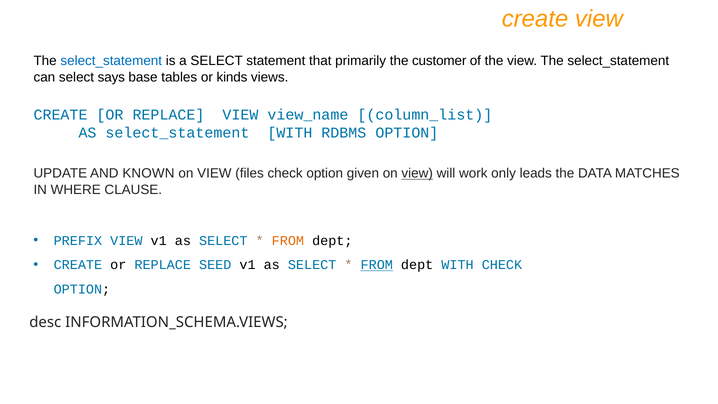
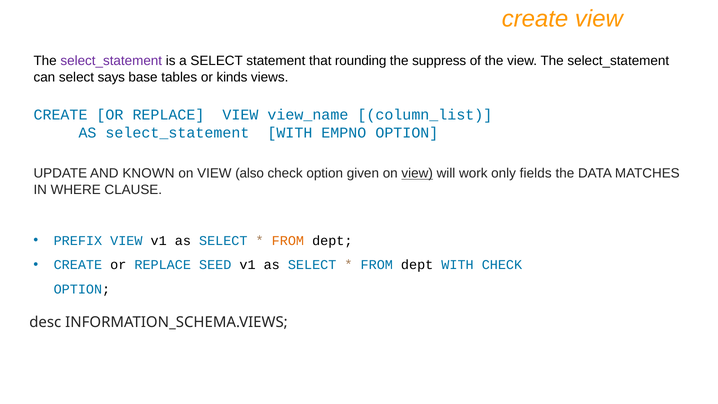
select_statement colour: blue -> purple (111, 61)
primarily: primarily -> rounding (361, 61)
customer: customer -> suppress (439, 61)
RDBMS: RDBMS -> EMPNO (344, 133)
files: files -> also (250, 173)
leads: leads -> fields (536, 173)
FROM underline: present -> none (377, 265)
